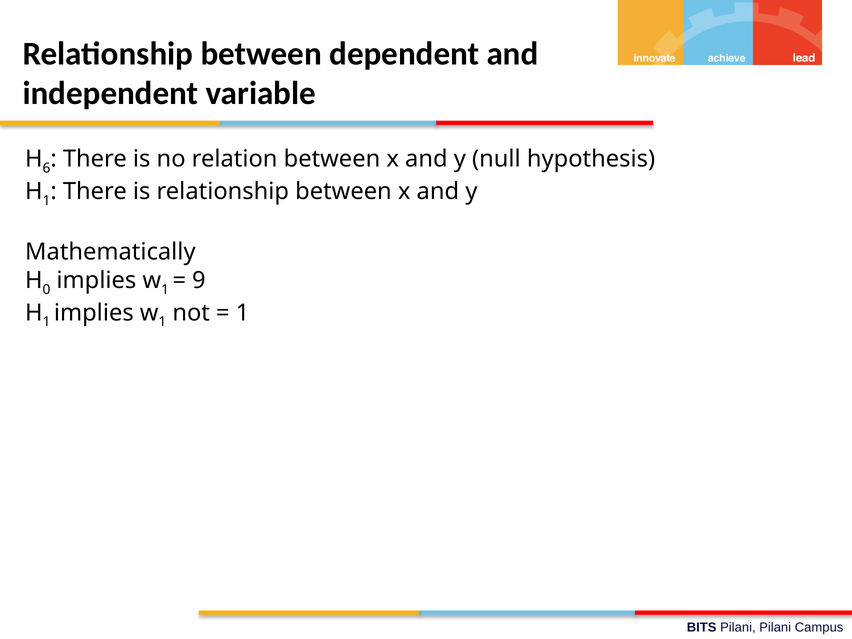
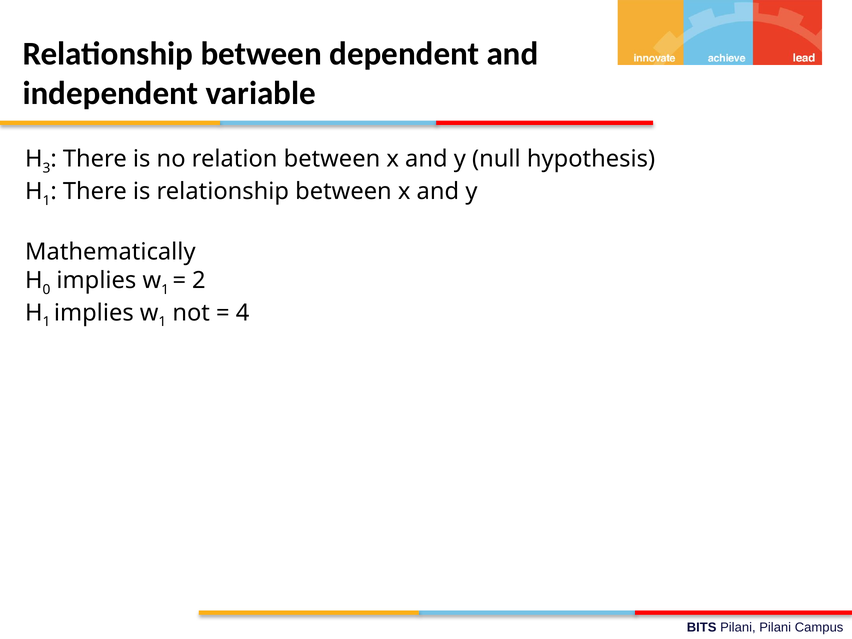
6: 6 -> 3 (47, 168)
9: 9 -> 2 (199, 280)
1: 1 -> 4 (243, 313)
